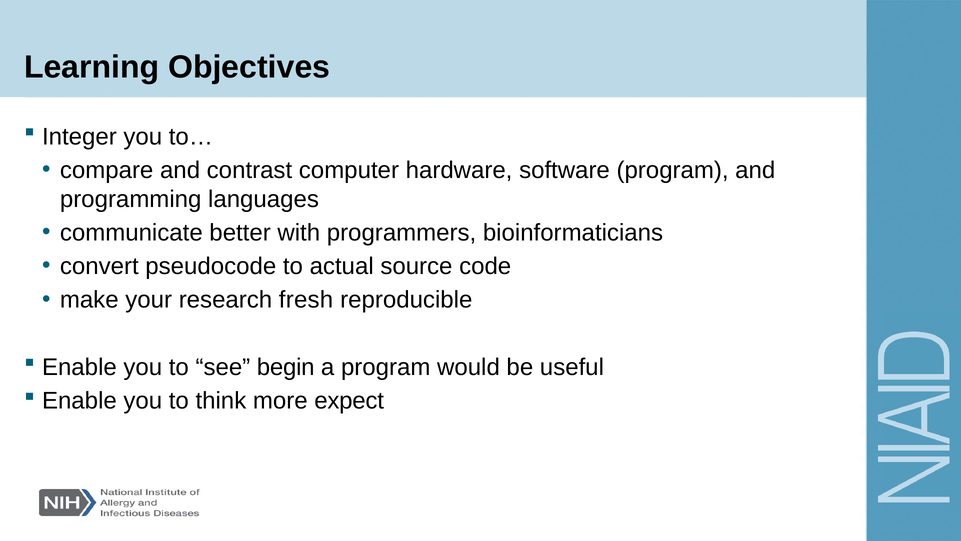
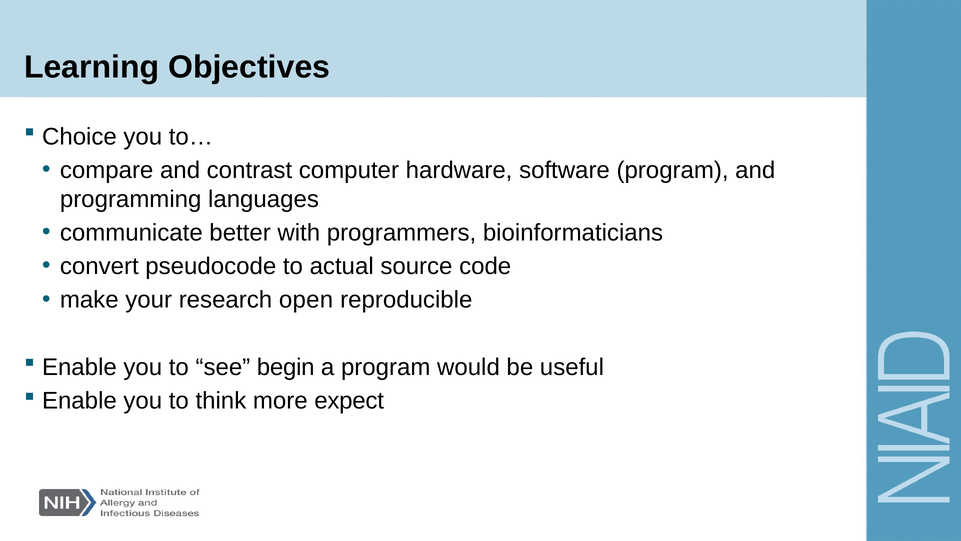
Integer: Integer -> Choice (79, 136)
fresh: fresh -> open (306, 300)
